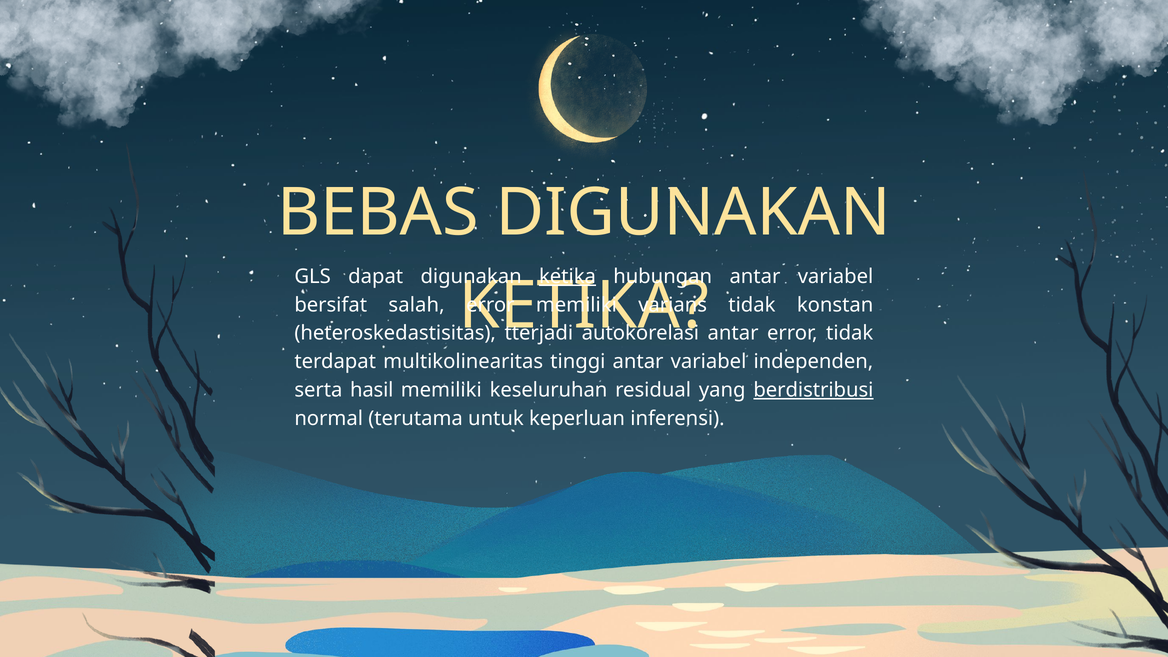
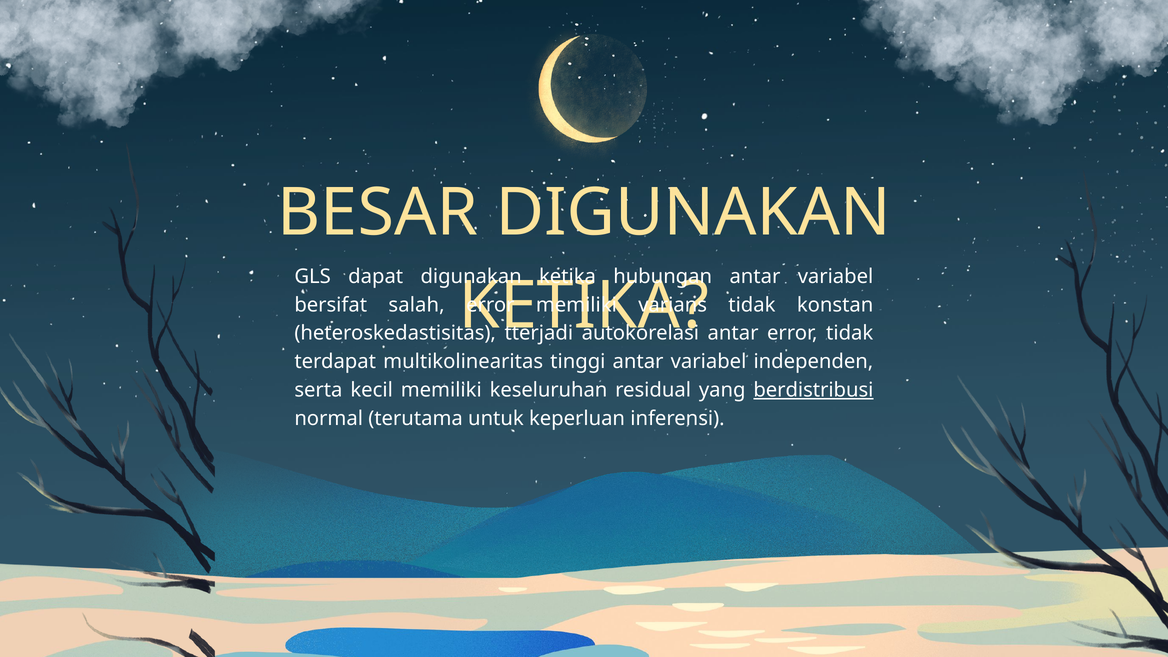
BEBAS: BEBAS -> BESAR (378, 213)
ketika underline: present -> none (567, 276)
hasil: hasil -> kecil (372, 390)
